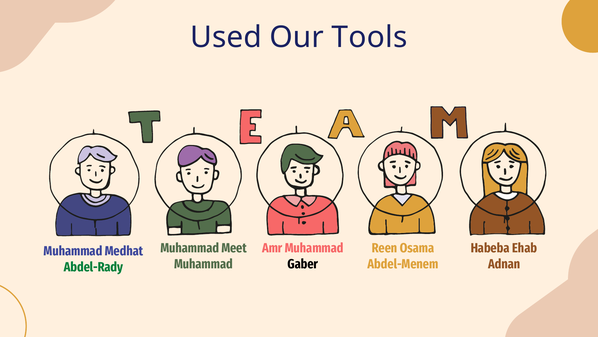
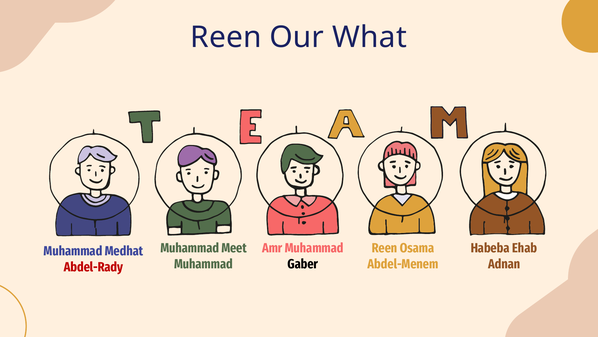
Used: Used -> Reen (226, 37)
Tools: Tools -> What (369, 37)
Abdel-Rady colour: green -> red (93, 266)
